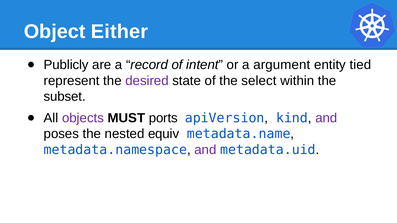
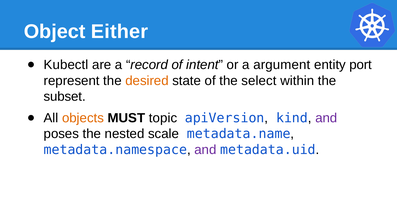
Publicly: Publicly -> Kubectl (66, 65)
tied: tied -> port (361, 65)
desired colour: purple -> orange (147, 81)
objects colour: purple -> orange (83, 118)
ports: ports -> topic (163, 118)
equiv: equiv -> scale (164, 134)
